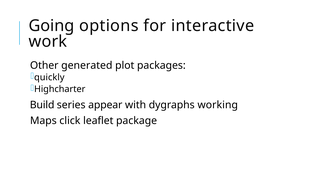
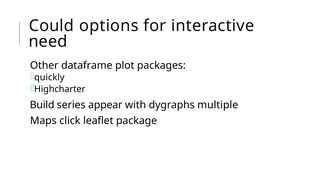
Going: Going -> Could (51, 26)
work: work -> need (48, 41)
generated: generated -> dataframe (87, 65)
working: working -> multiple (218, 105)
